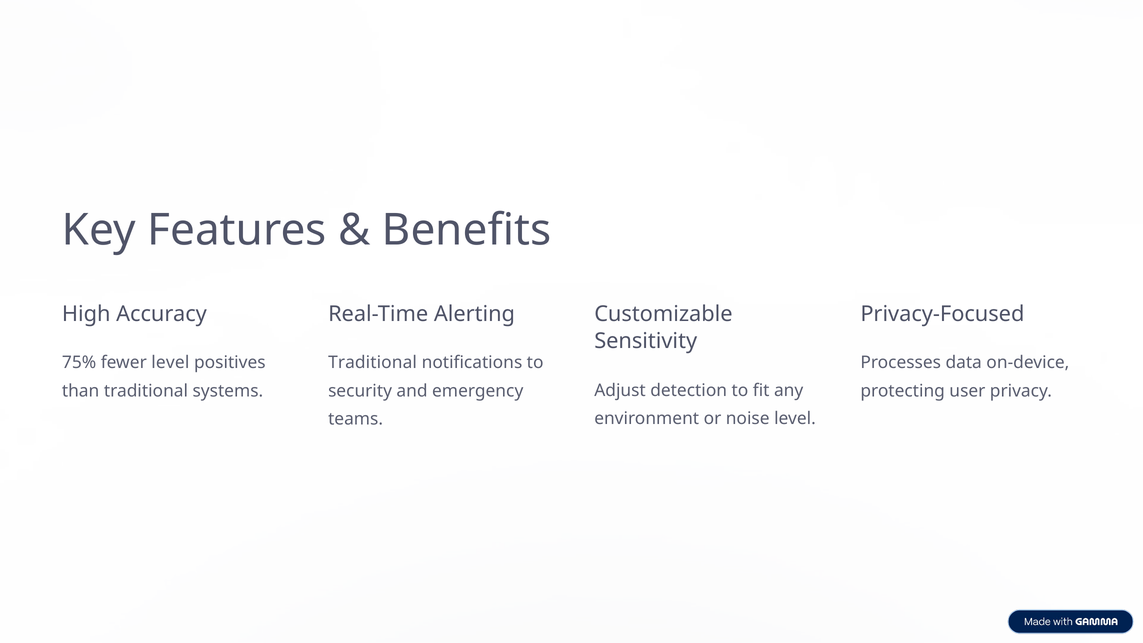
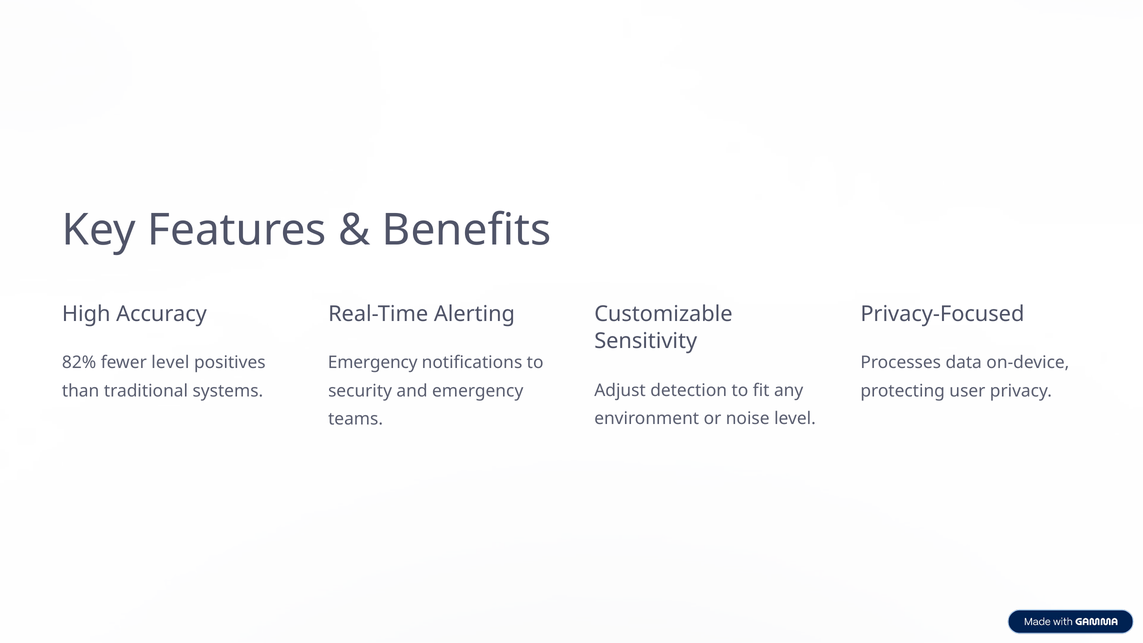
75%: 75% -> 82% (79, 363)
Traditional: Traditional -> Emergency (373, 363)
